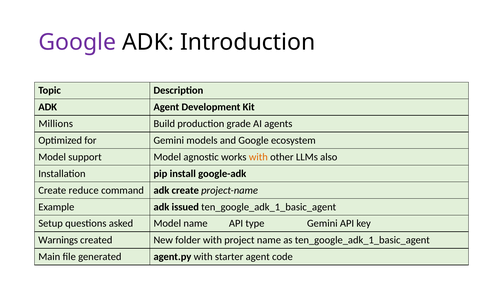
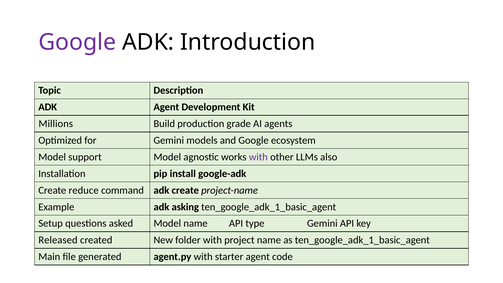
with colour: orange -> purple (258, 157)
issued: issued -> asking (185, 207)
Warnings: Warnings -> Released (58, 240)
